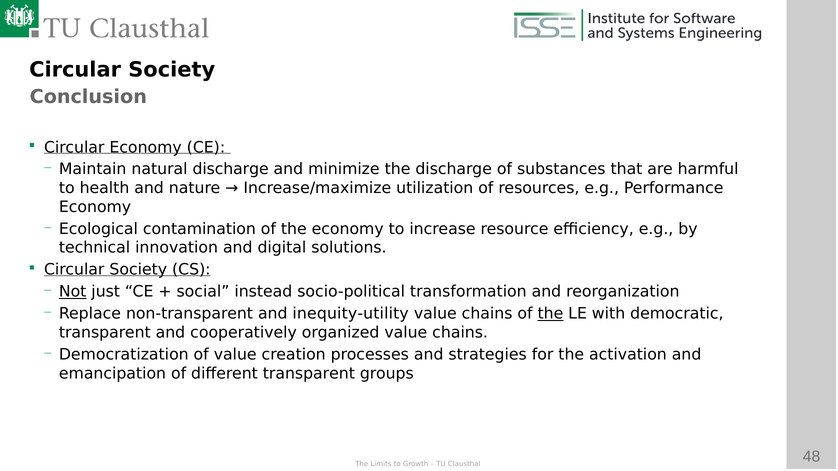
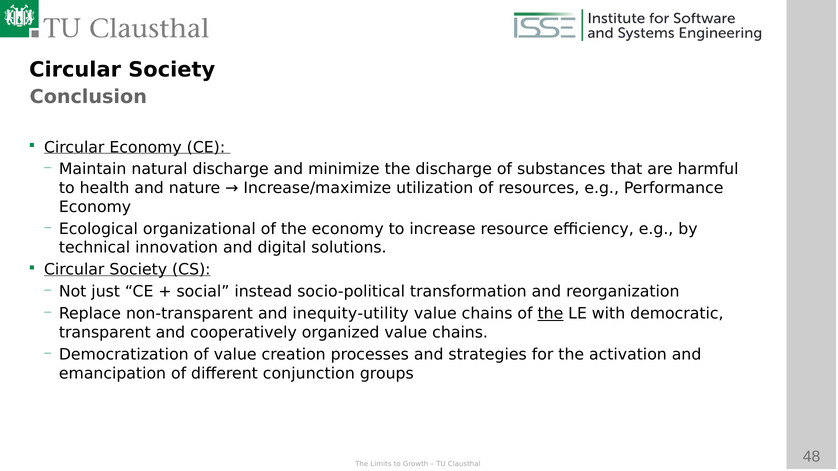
contamination: contamination -> organizational (199, 229)
Not underline: present -> none (73, 292)
different transparent: transparent -> conjunction (309, 374)
